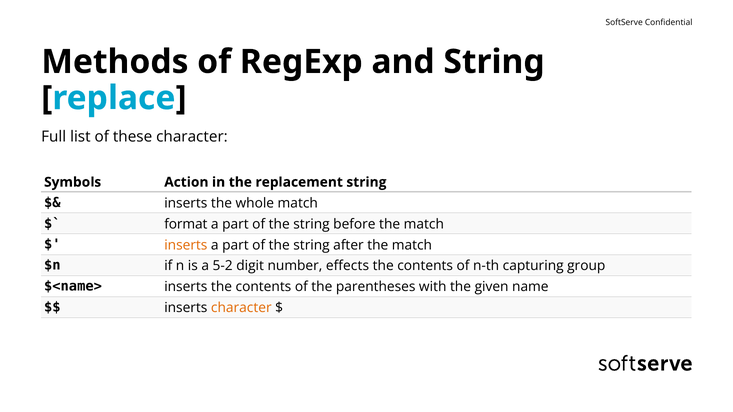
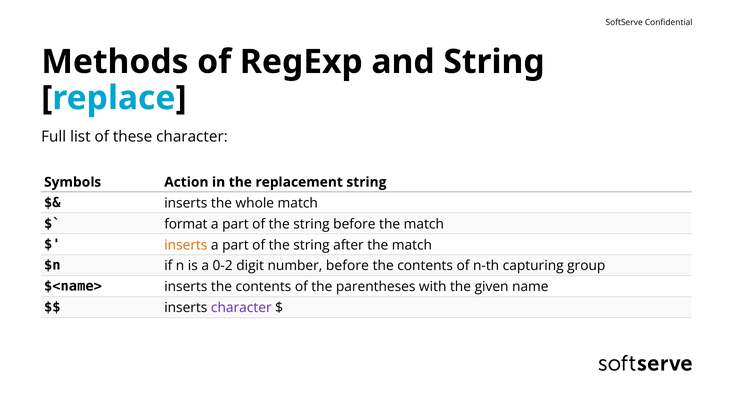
5-2: 5-2 -> 0-2 (223, 266)
number effects: effects -> before (347, 266)
character colour: orange -> purple (241, 308)
